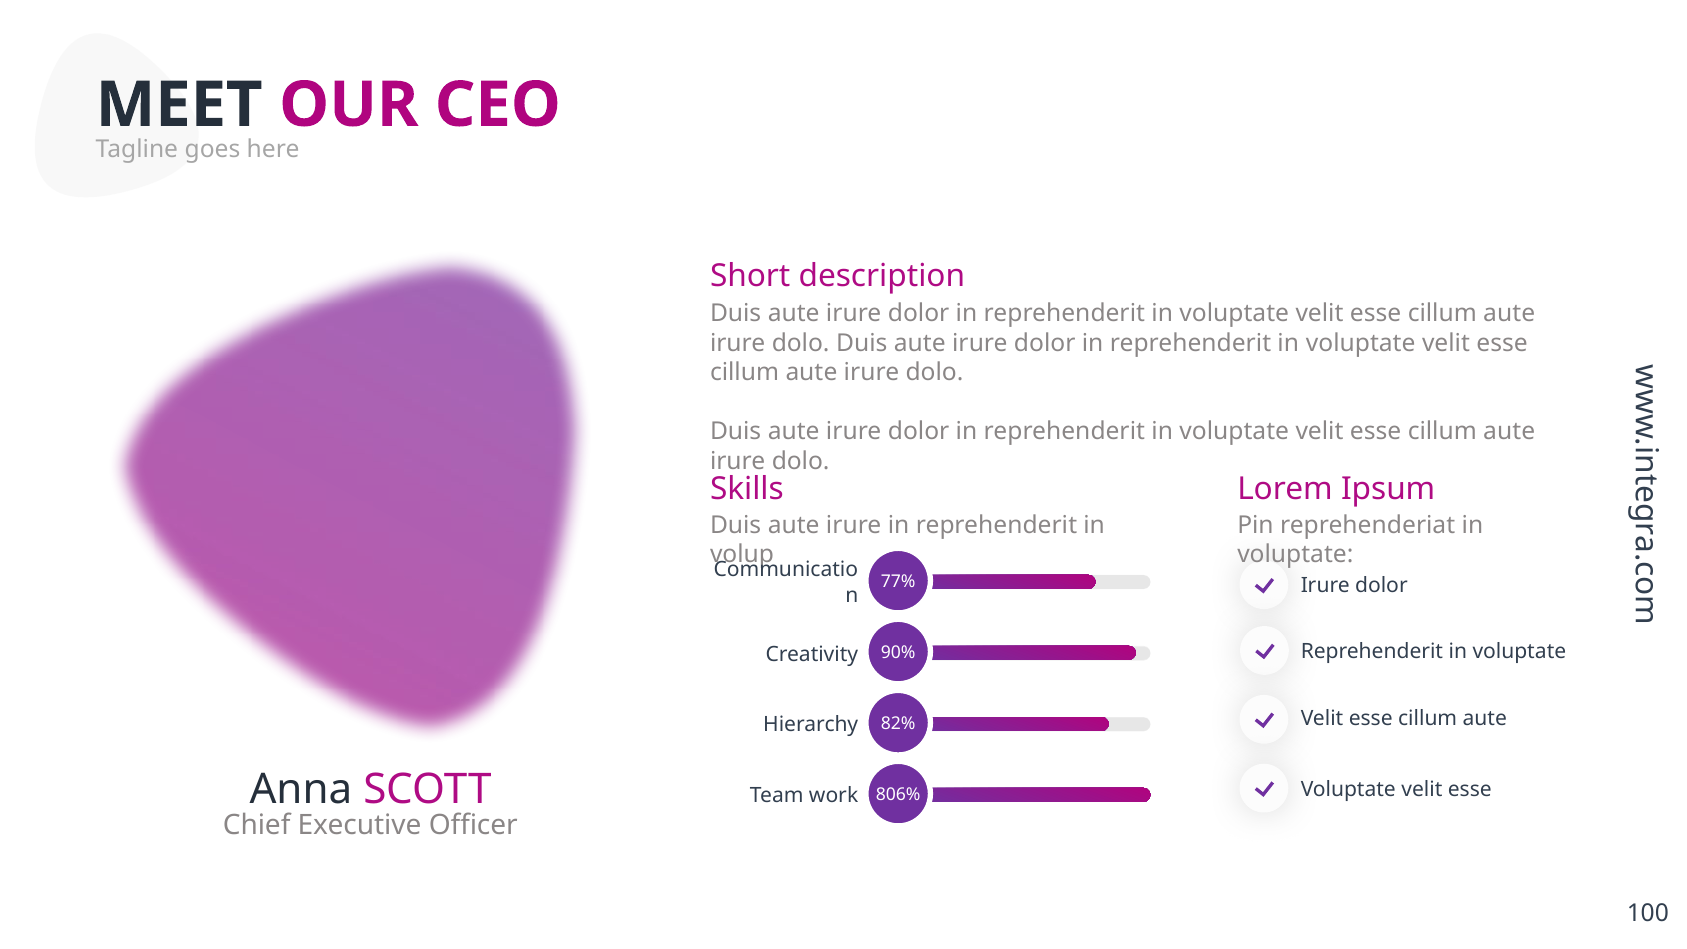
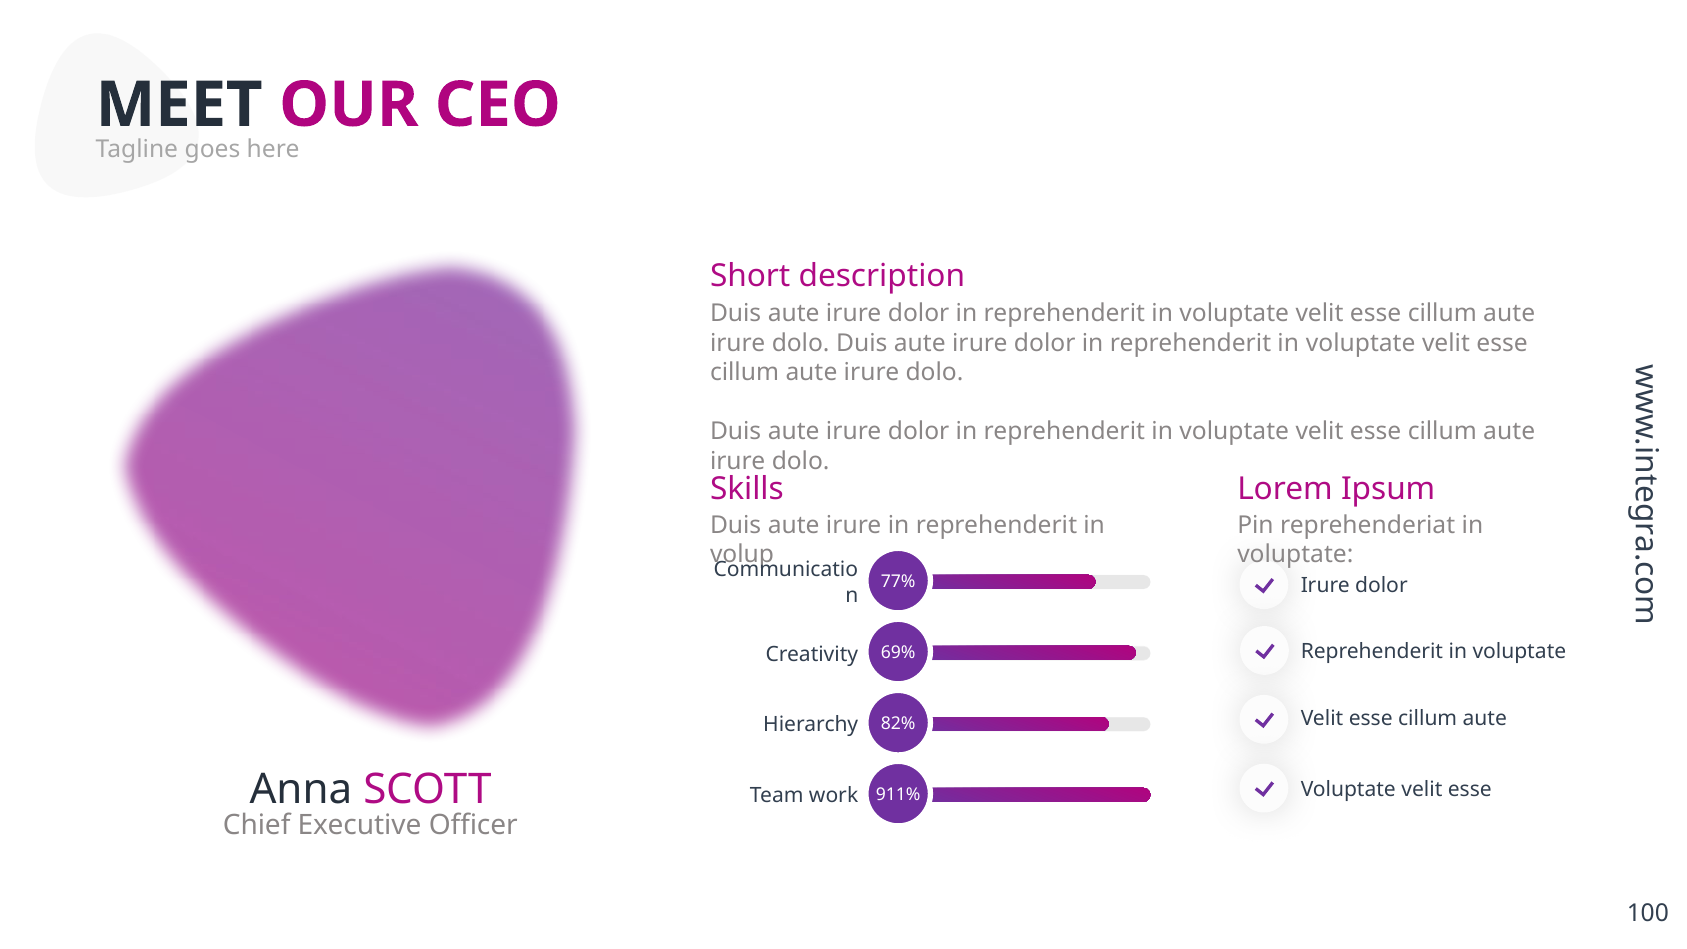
90%: 90% -> 69% (898, 653)
806%: 806% -> 911% (898, 795)
